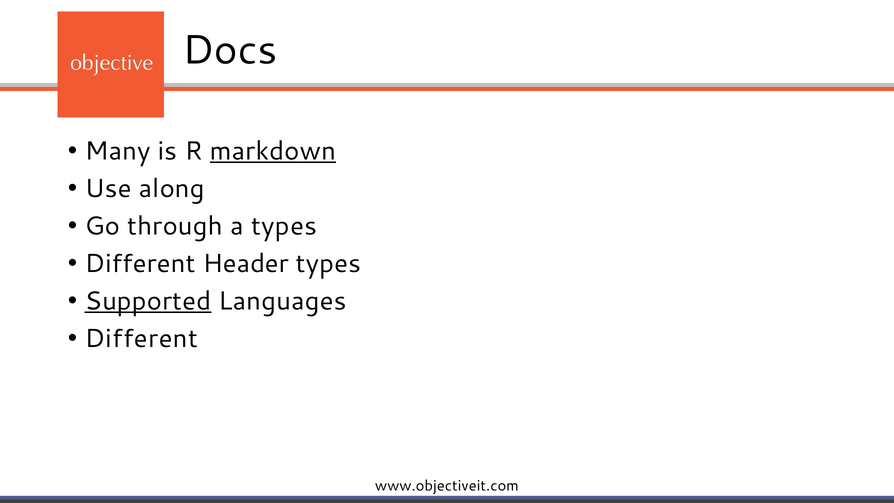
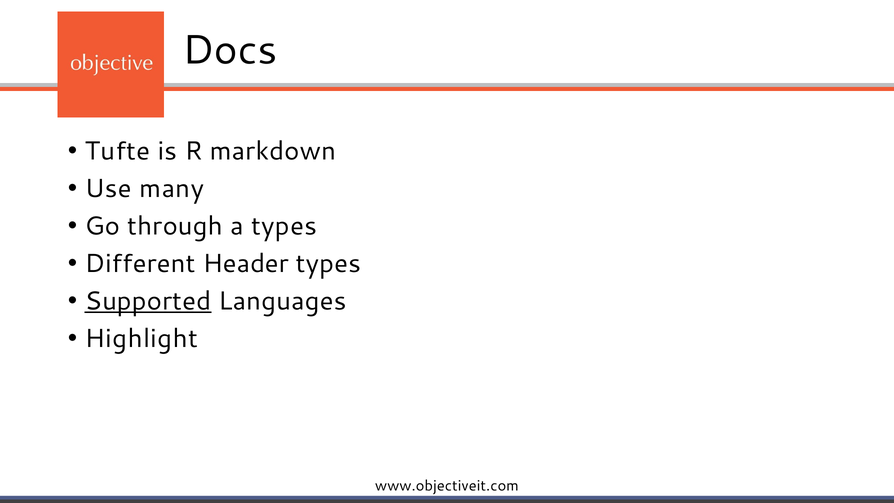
Many: Many -> Tufte (118, 151)
markdown underline: present -> none (273, 151)
along: along -> many (172, 189)
Different: Different -> Highlight (141, 339)
